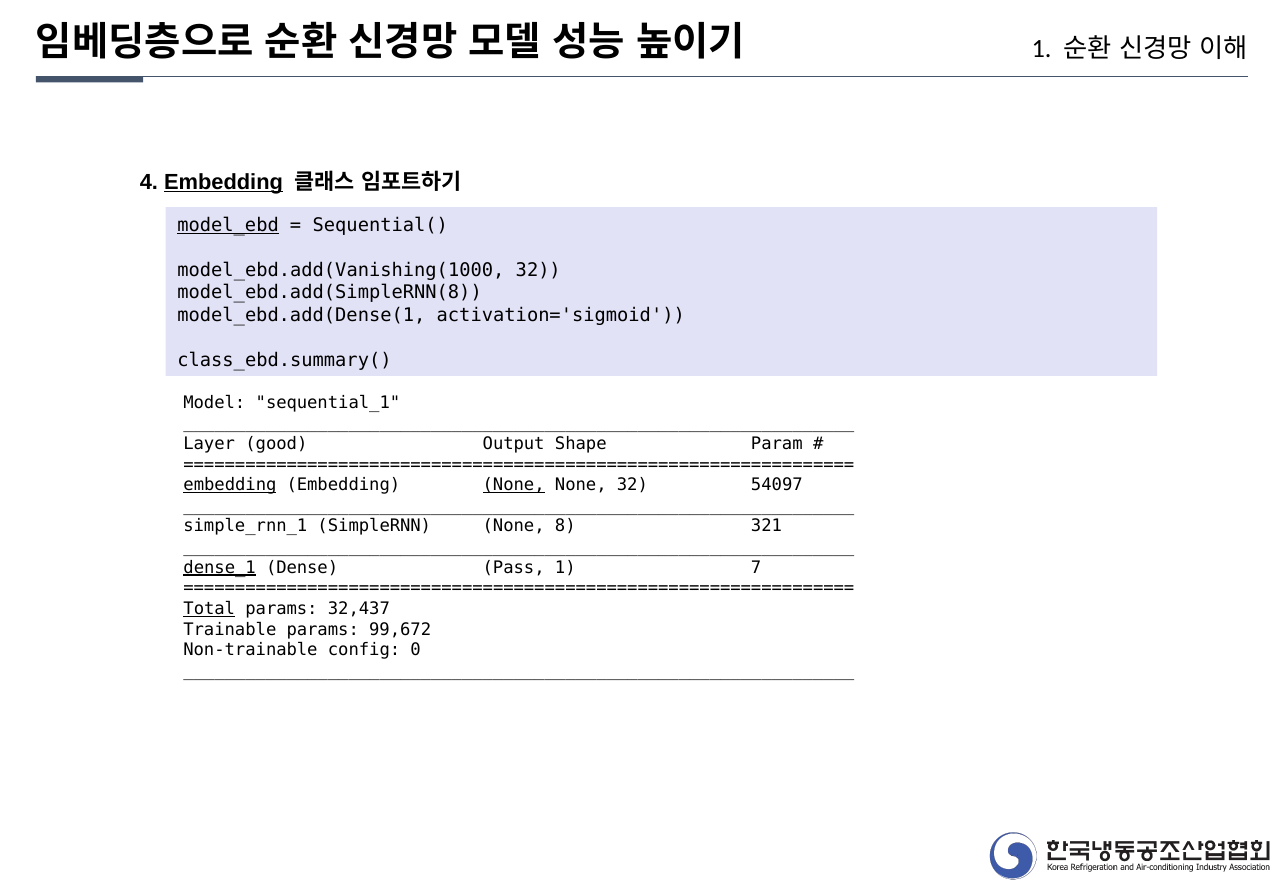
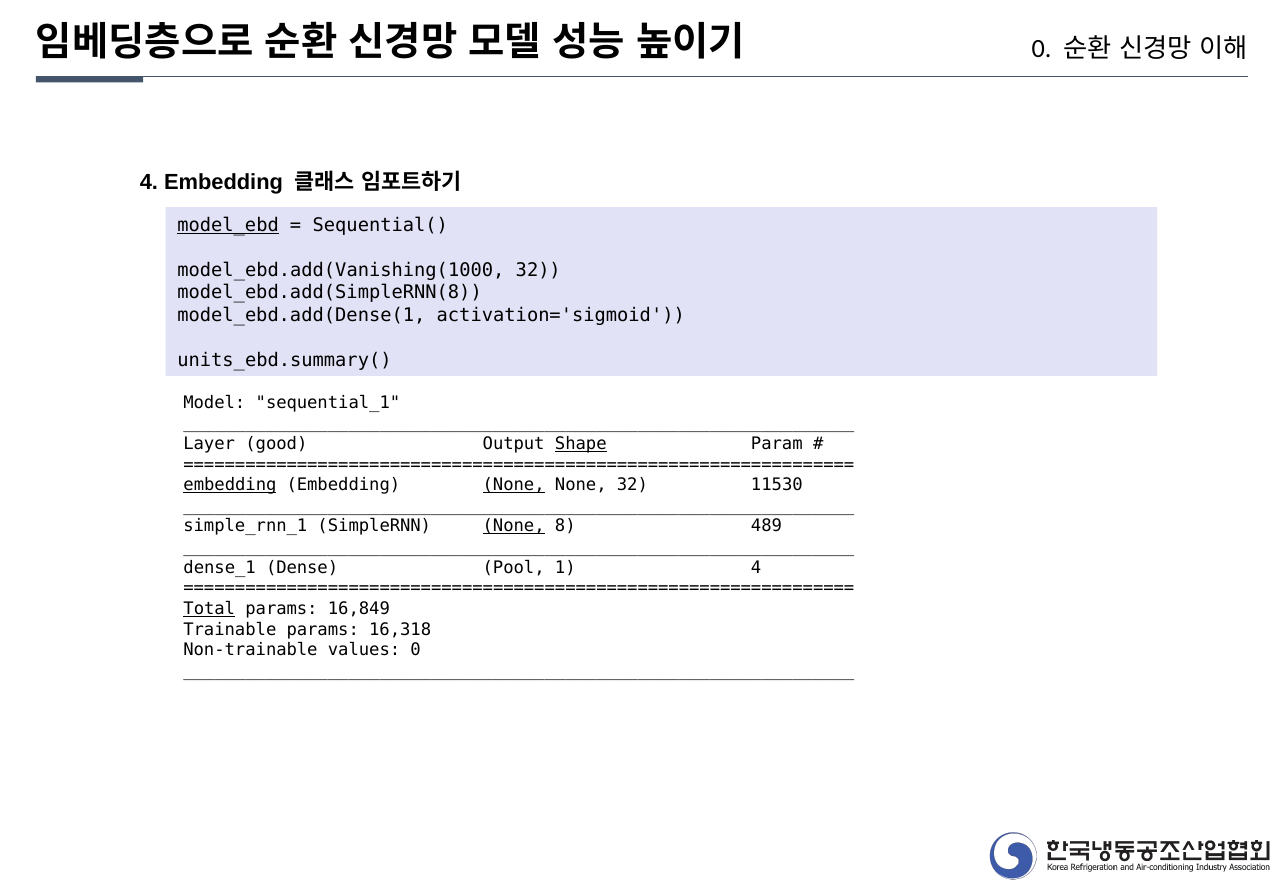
1: 1 -> 0 (1042, 49)
Embedding underline: present -> none (223, 182)
class_ebd.summary(: class_ebd.summary( -> units_ebd.summary( (284, 360)
Shape underline: none -> present (581, 444)
54097: 54097 -> 11530 (777, 485)
None underline: none -> present (514, 526)
321: 321 -> 489 (767, 526)
dense_1 underline: present -> none (220, 568)
Pass: Pass -> Pool (514, 568)
1 7: 7 -> 4 (756, 568)
32,437: 32,437 -> 16,849 (359, 609)
99,672: 99,672 -> 16,318 (400, 630)
config: config -> values (364, 650)
